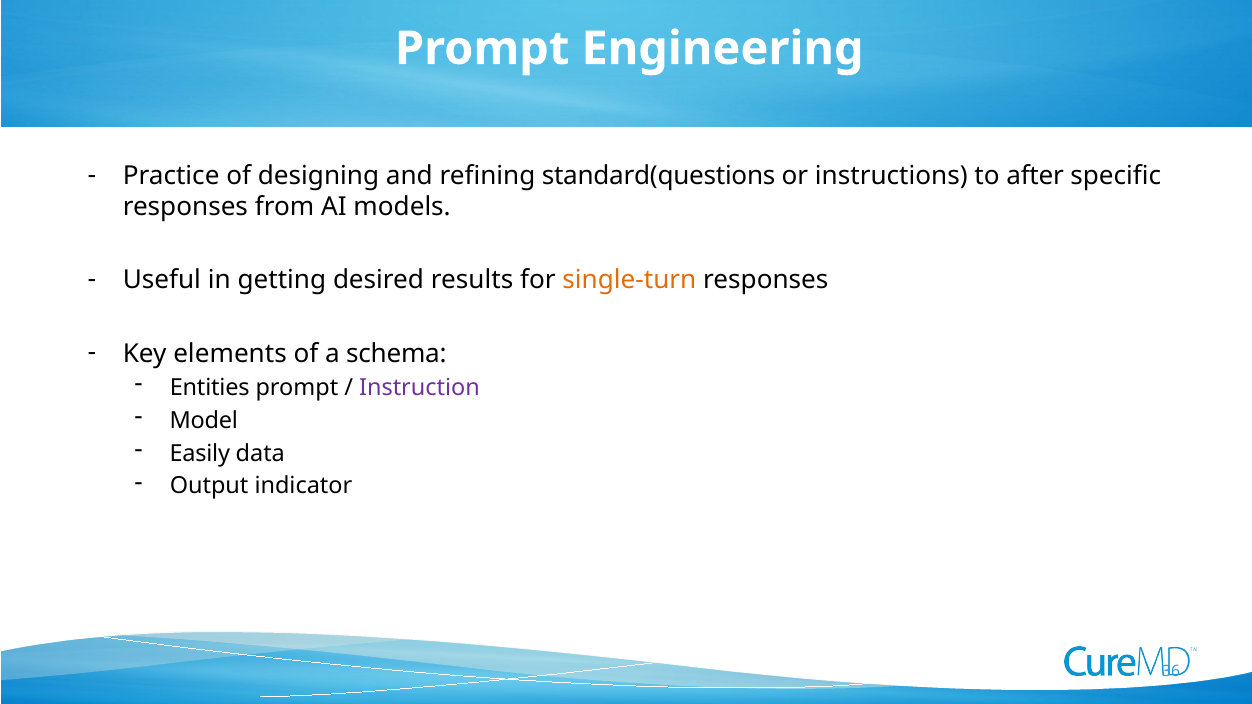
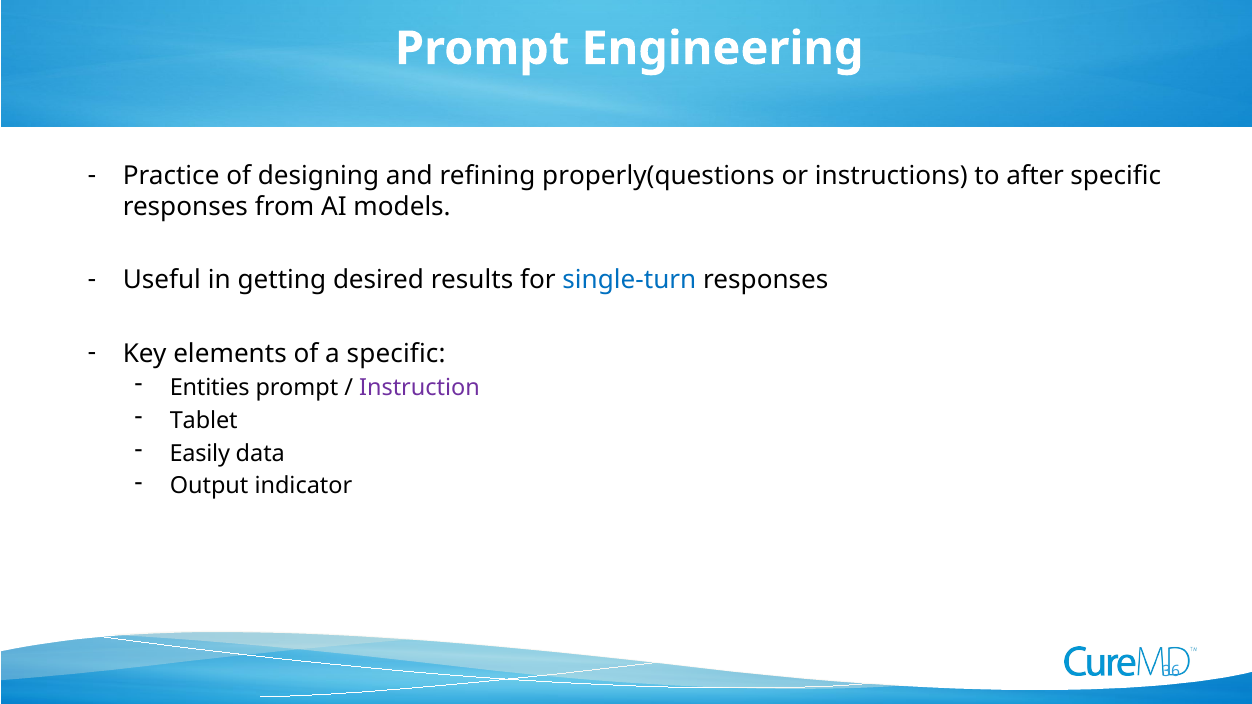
standard(questions: standard(questions -> properly(questions (658, 176)
single-turn colour: orange -> blue (629, 280)
a schema: schema -> specific (396, 354)
Model: Model -> Tablet (204, 421)
